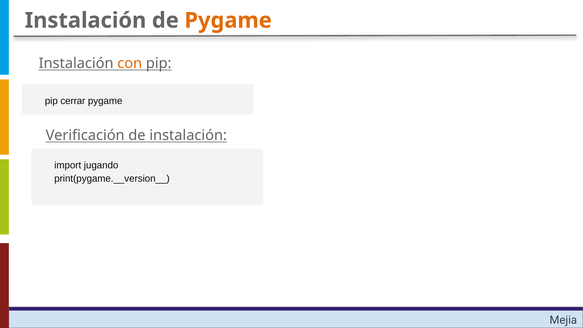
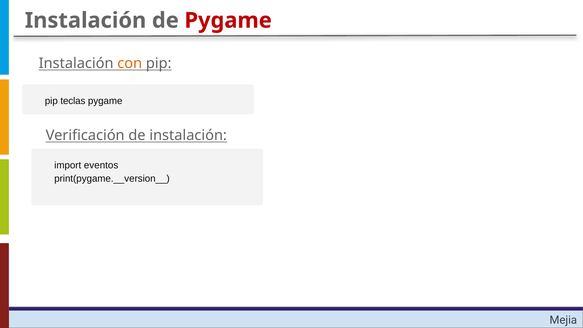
Pygame colour: orange -> red (228, 20)
cerrar: cerrar -> teclas (73, 101)
jugando: jugando -> eventos (101, 165)
